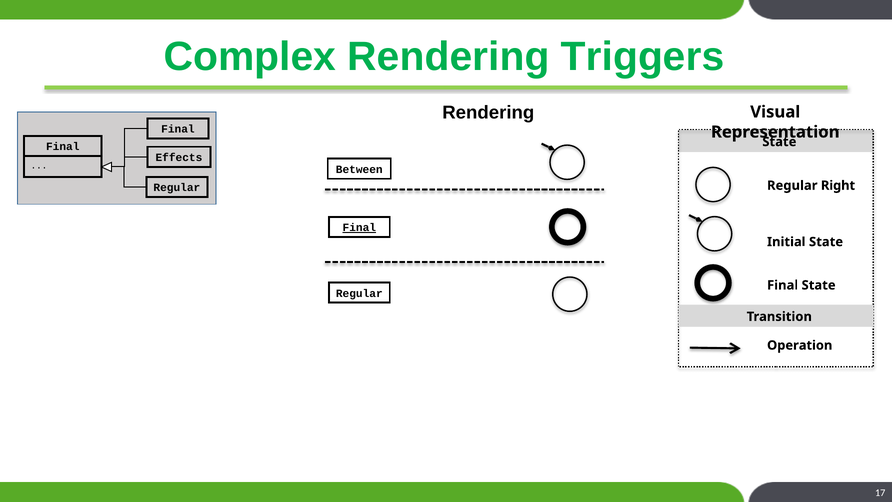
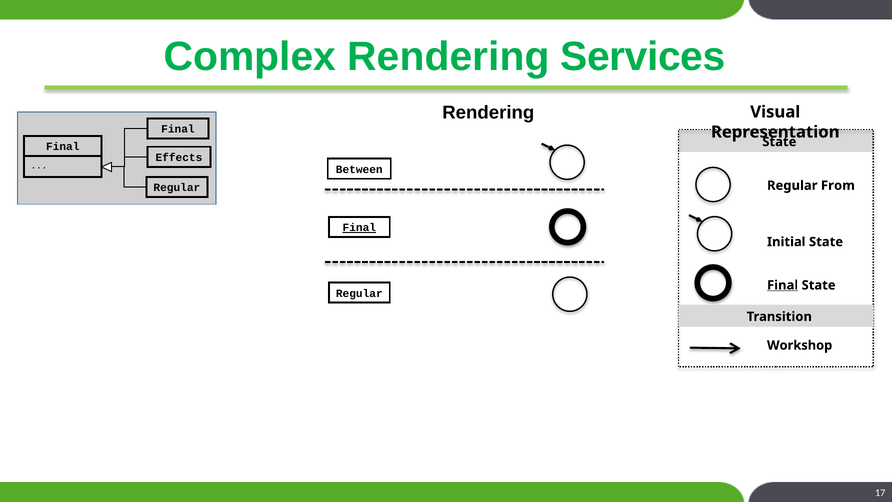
Triggers: Triggers -> Services (643, 57)
Right: Right -> From (838, 185)
Final underline: none -> present (783, 285)
Operation: Operation -> Workshop (800, 345)
